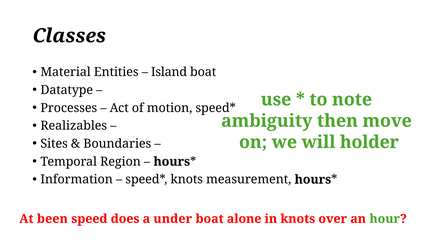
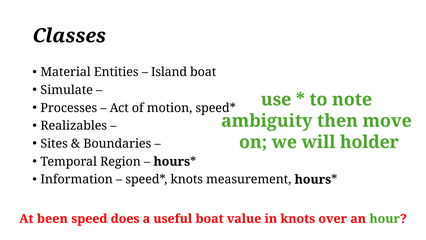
Datatype: Datatype -> Simulate (67, 90)
under: under -> useful (173, 218)
alone: alone -> value (244, 218)
